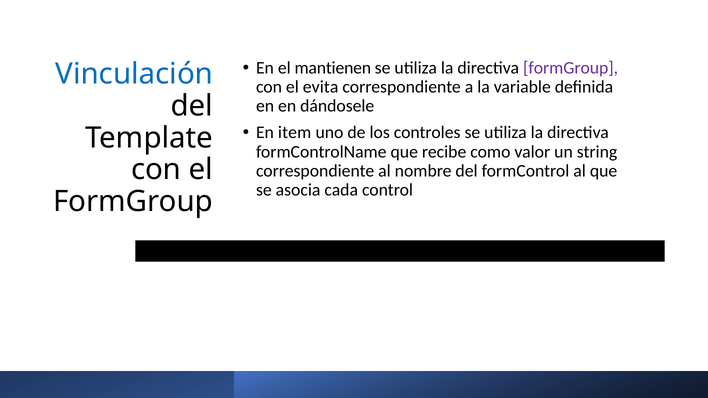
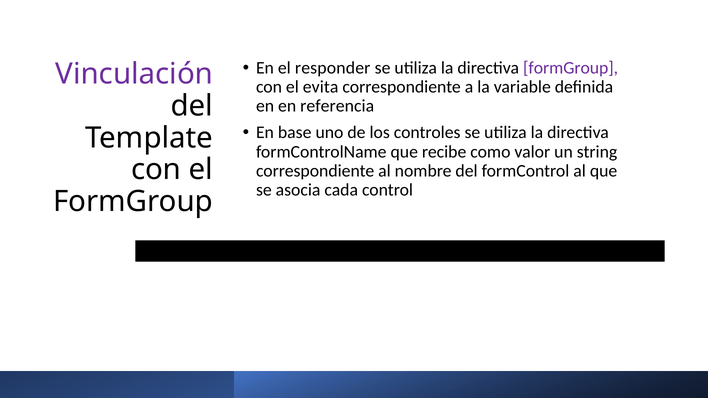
mantienen: mantienen -> responder (333, 68)
Vinculación colour: blue -> purple (134, 74)
dándosele: dándosele -> referencia (337, 106)
item: item -> base (295, 133)
